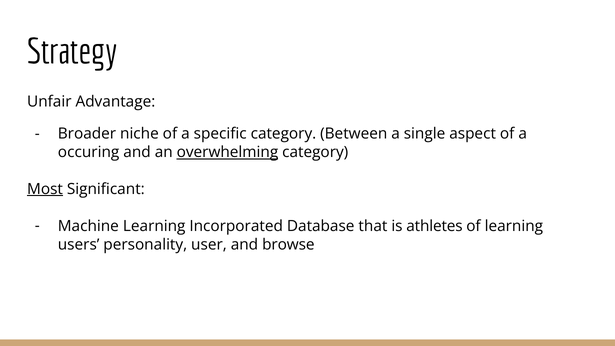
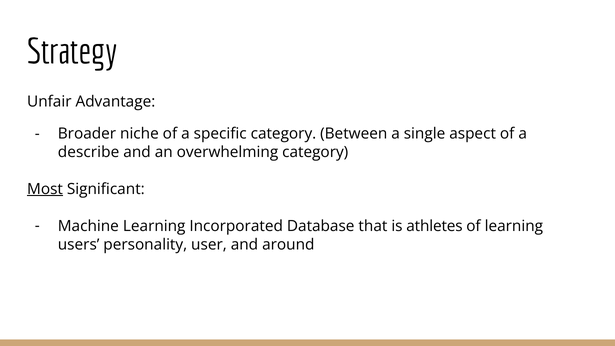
occuring: occuring -> describe (89, 152)
overwhelming underline: present -> none (227, 152)
browse: browse -> around (288, 244)
